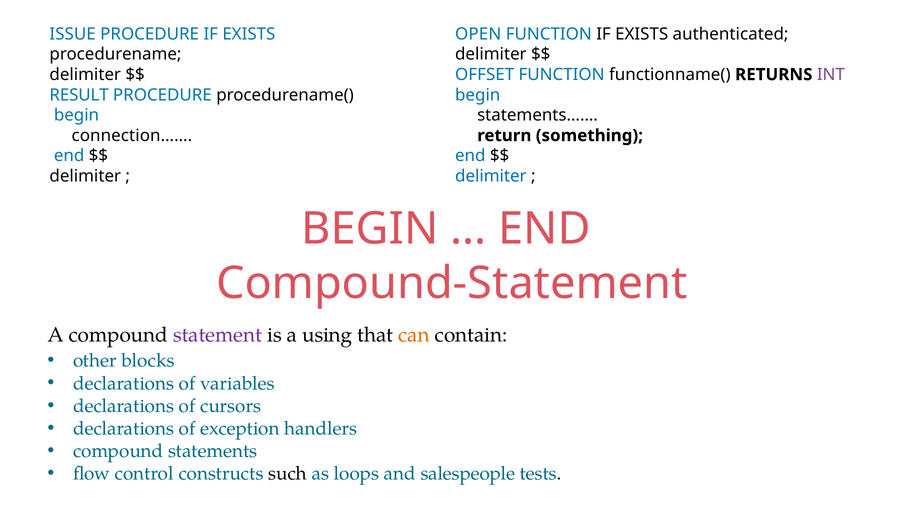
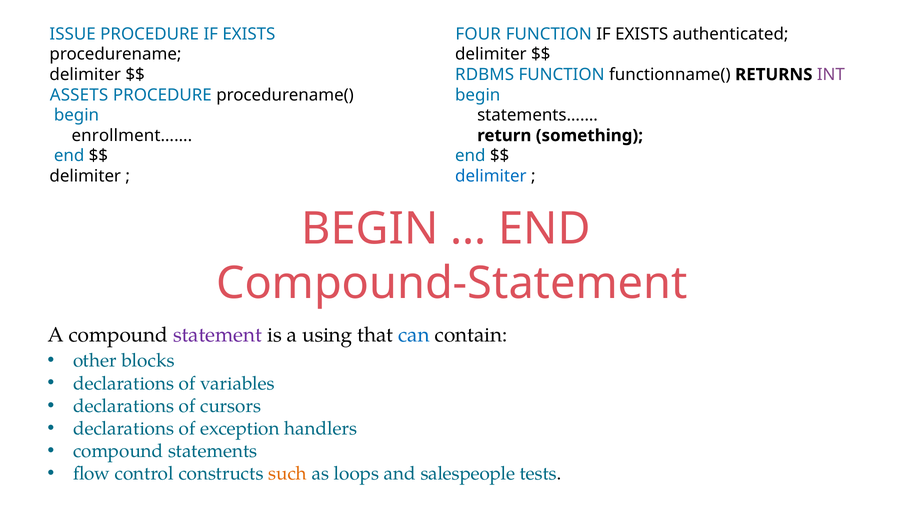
OPEN: OPEN -> FOUR (478, 34)
OFFSET: OFFSET -> RDBMS (485, 75)
RESULT: RESULT -> ASSETS (79, 95)
connection……: connection…… -> enrollment…… (132, 136)
can colour: orange -> blue (414, 335)
such colour: black -> orange (288, 474)
